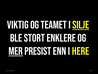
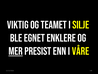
SILJE underline: present -> none (81, 25)
STORT: STORT -> EGNET (34, 38)
HERE: HERE -> VÅRE (81, 51)
